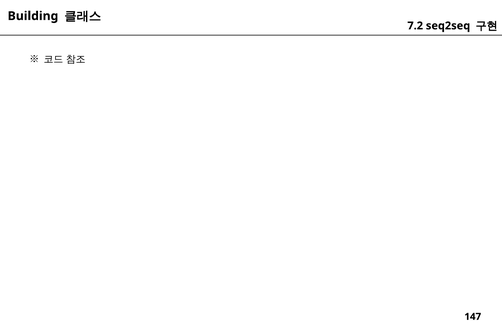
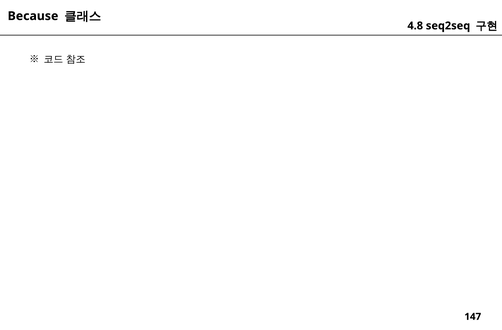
Building: Building -> Because (33, 16)
7.2: 7.2 -> 4.8 (415, 26)
